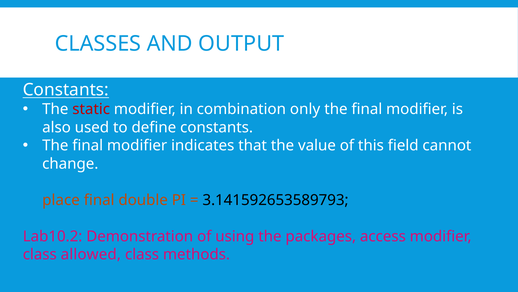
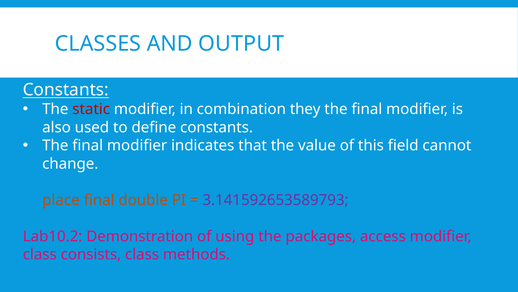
only: only -> they (305, 109)
3.141592653589793 colour: black -> purple (276, 200)
allowed: allowed -> consists (91, 254)
